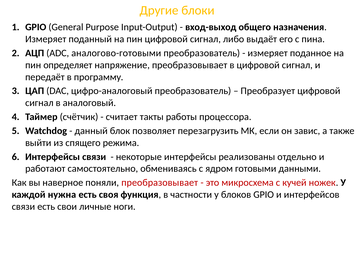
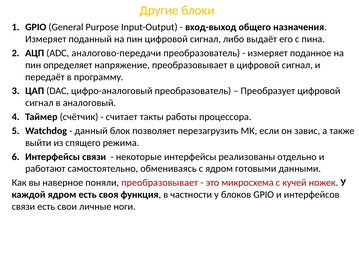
аналогово-готовыми: аналогово-готовыми -> аналогово-передачи (116, 53)
каждой нужна: нужна -> ядром (62, 195)
